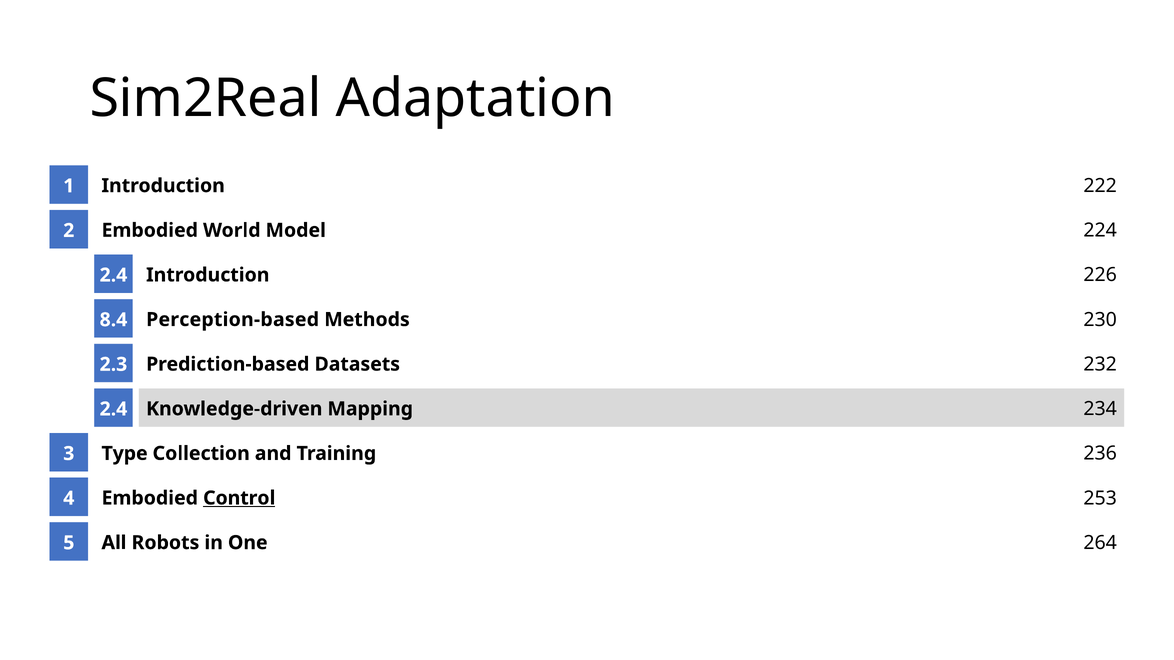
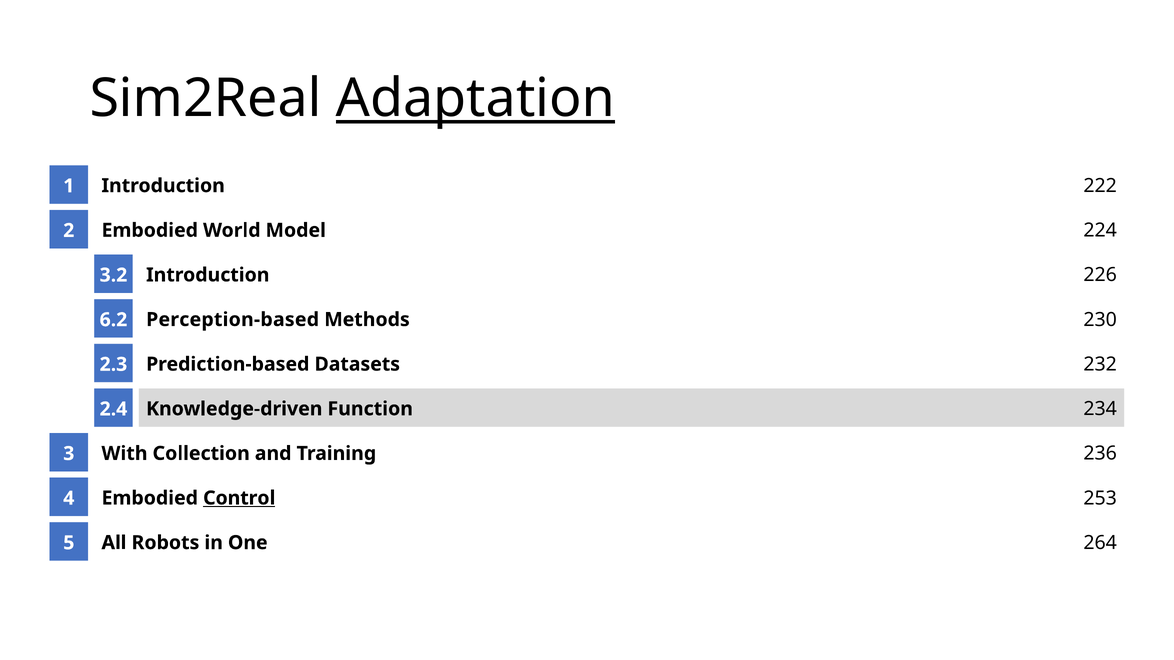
Adaptation underline: none -> present (475, 99)
2.4: 2.4 -> 3.2 (113, 275)
8.4: 8.4 -> 6.2 (113, 320)
Mapping: Mapping -> Function (370, 409)
Type: Type -> With (125, 454)
